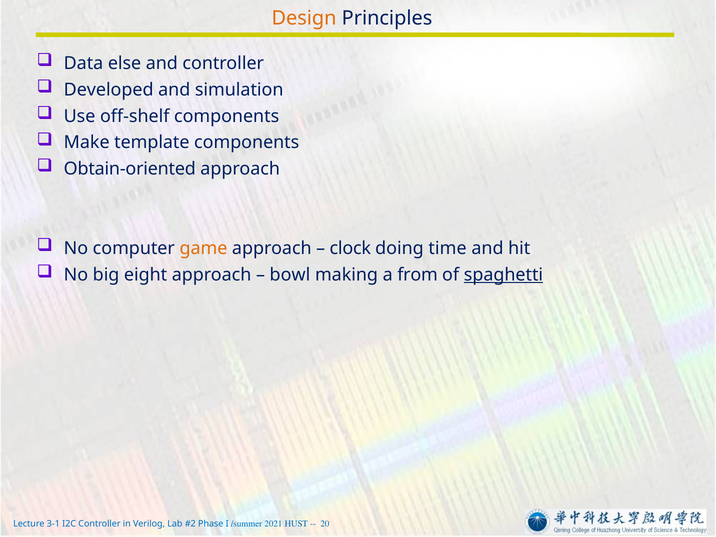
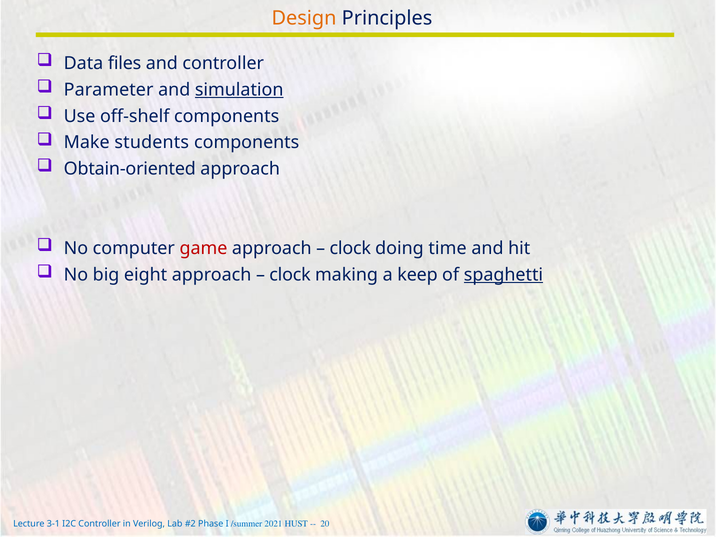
else: else -> files (125, 63)
Developed: Developed -> Parameter (109, 90)
simulation underline: none -> present (239, 90)
template: template -> students (152, 143)
game colour: orange -> red (203, 248)
bowl: bowl -> clock (290, 275)
from: from -> keep (418, 275)
